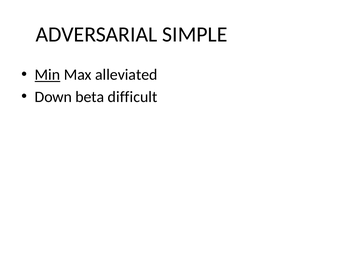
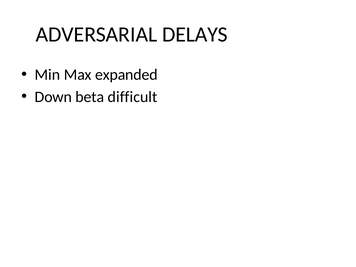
SIMPLE: SIMPLE -> DELAYS (195, 34)
Min underline: present -> none (47, 75)
alleviated: alleviated -> expanded (126, 75)
